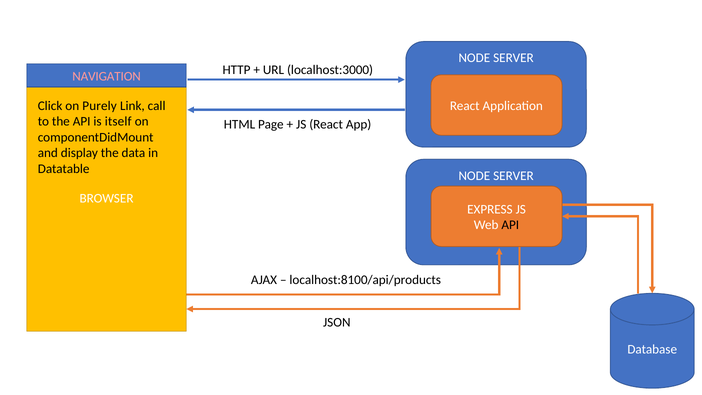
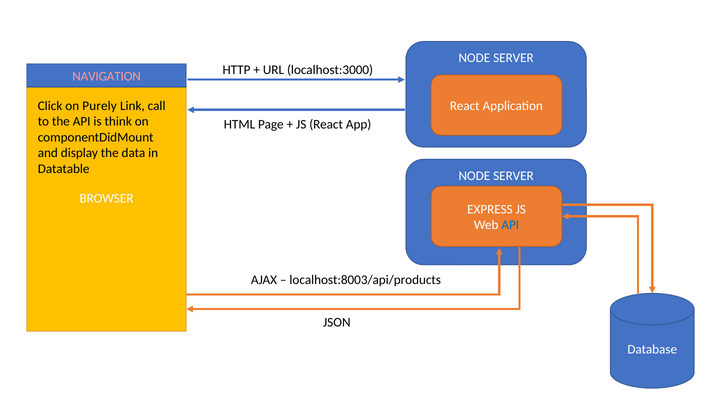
itself: itself -> think (118, 121)
API colour: black -> blue (510, 225)
localhost:8100/api/products: localhost:8100/api/products -> localhost:8003/api/products (365, 280)
